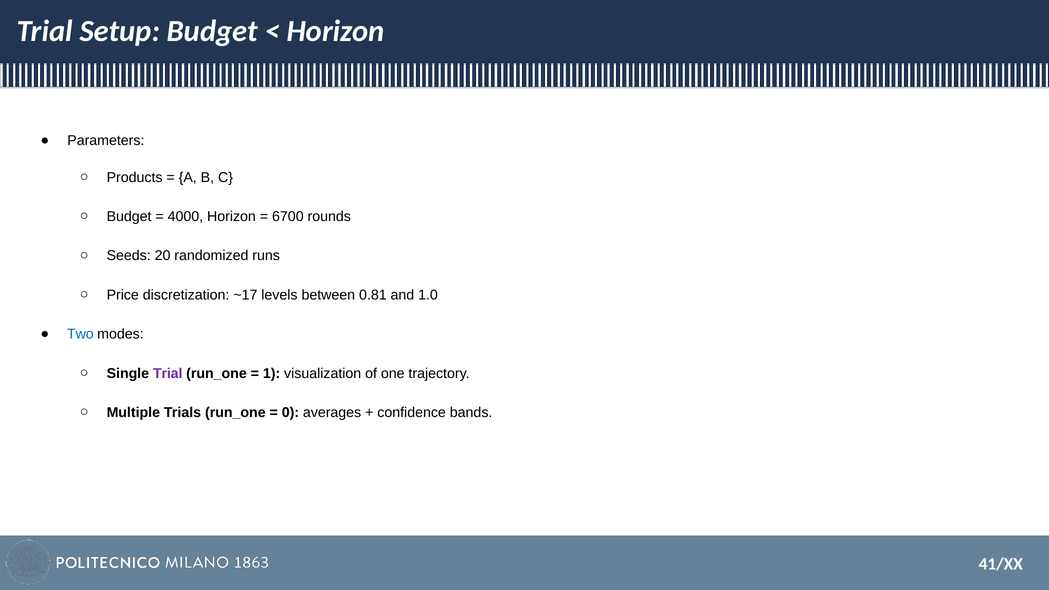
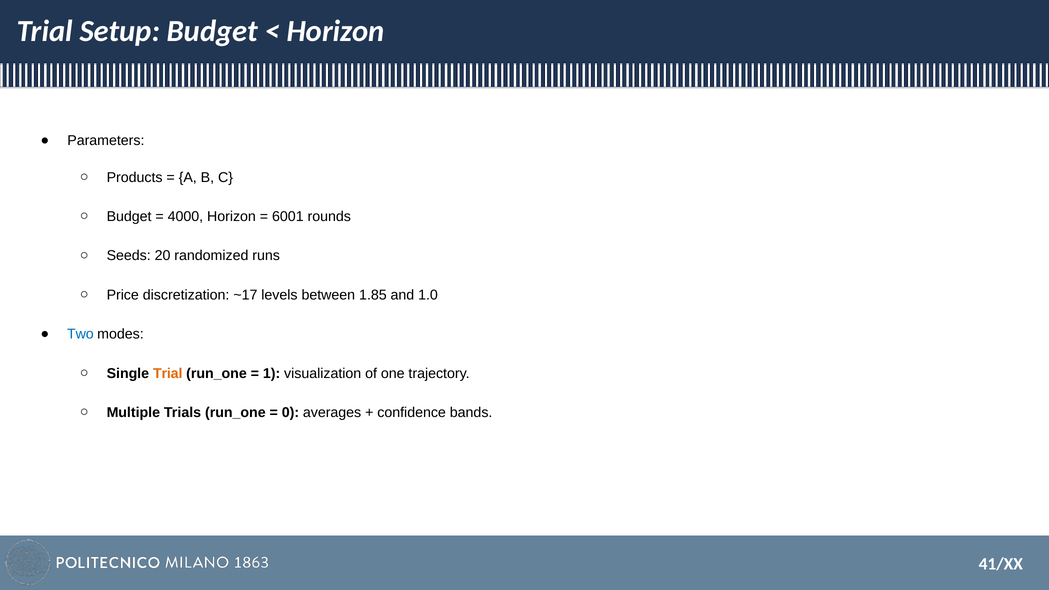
6700: 6700 -> 6001 (288, 217)
0.81: 0.81 -> 1.85 (373, 295)
Trial colour: purple -> orange (168, 373)
